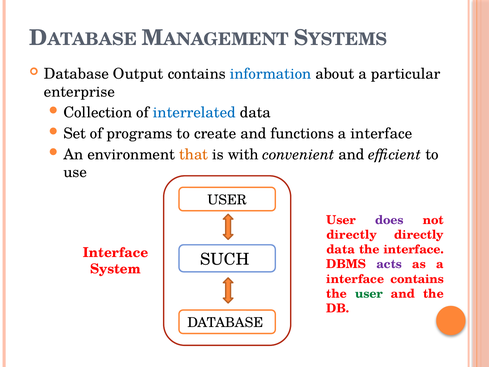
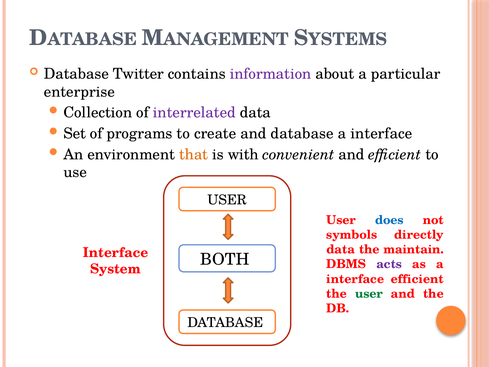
Output: Output -> Twitter (138, 74)
information colour: blue -> purple (271, 74)
interrelated colour: blue -> purple (194, 113)
and functions: functions -> database (302, 133)
does colour: purple -> blue (389, 220)
directly: directly -> symbols (352, 235)
the interface: interface -> maintain (414, 249)
SUCH: SUCH -> BOTH (225, 259)
interface contains: contains -> efficient (417, 279)
